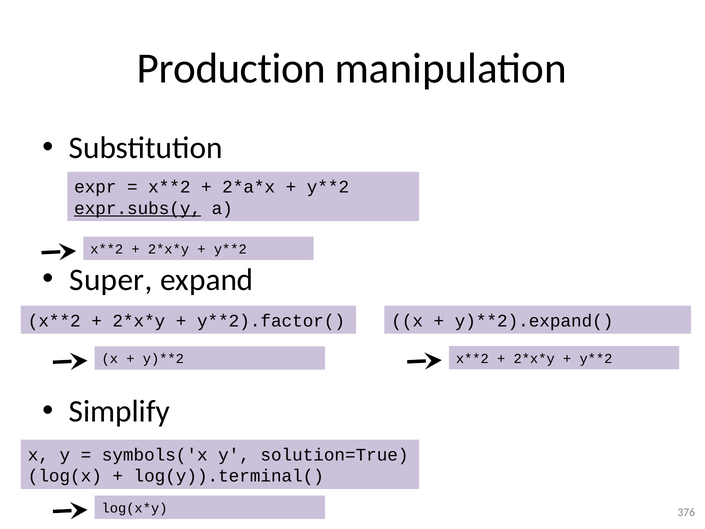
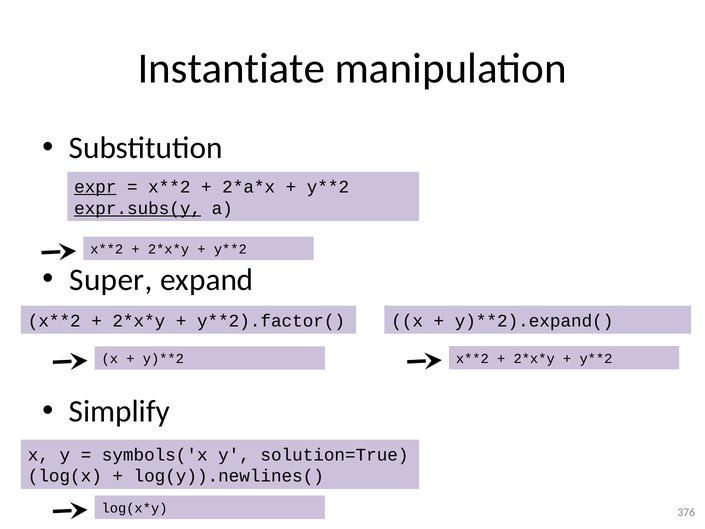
Production: Production -> Instantiate (231, 68)
expr underline: none -> present (95, 187)
log(y)).terminal(: log(y)).terminal( -> log(y)).newlines( (229, 476)
